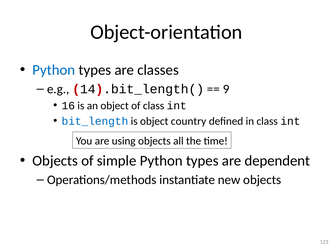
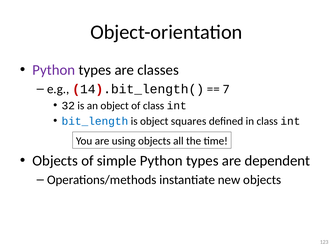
Python colour: blue -> purple (54, 70)
9: 9 -> 7 (226, 89)
16: 16 -> 32 (68, 105)
country: country -> squares (189, 121)
